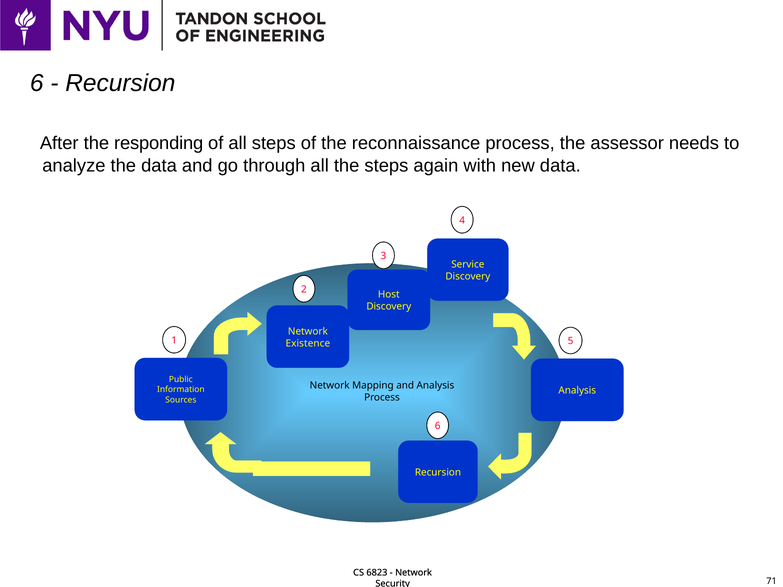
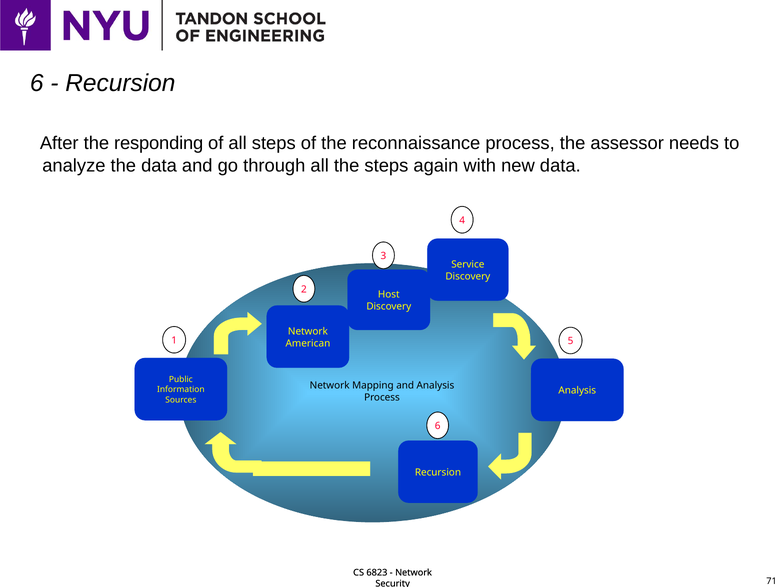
Existence: Existence -> American (308, 343)
